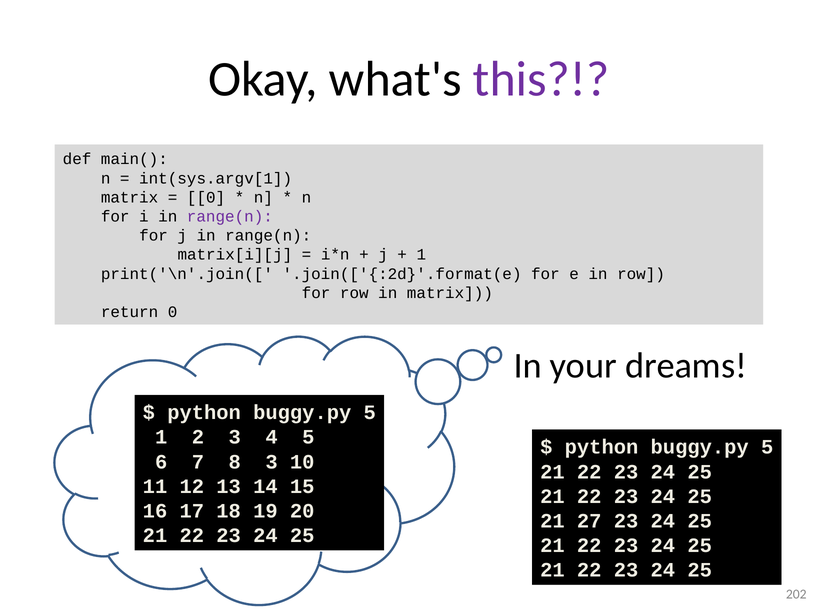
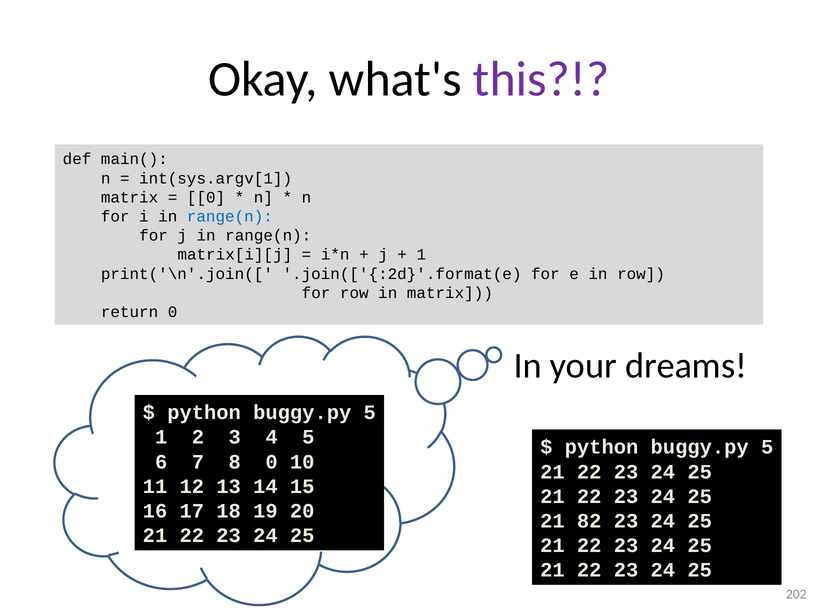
range(n colour: purple -> blue (230, 216)
8 3: 3 -> 0 (272, 461)
27: 27 -> 82 (589, 520)
